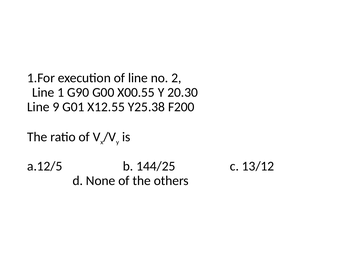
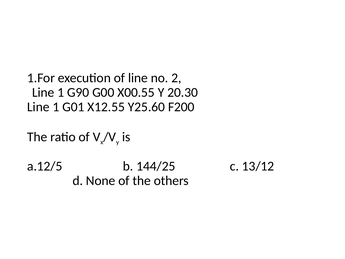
9: 9 -> 1 (56, 107)
Y25.38: Y25.38 -> Y25.60 (146, 107)
